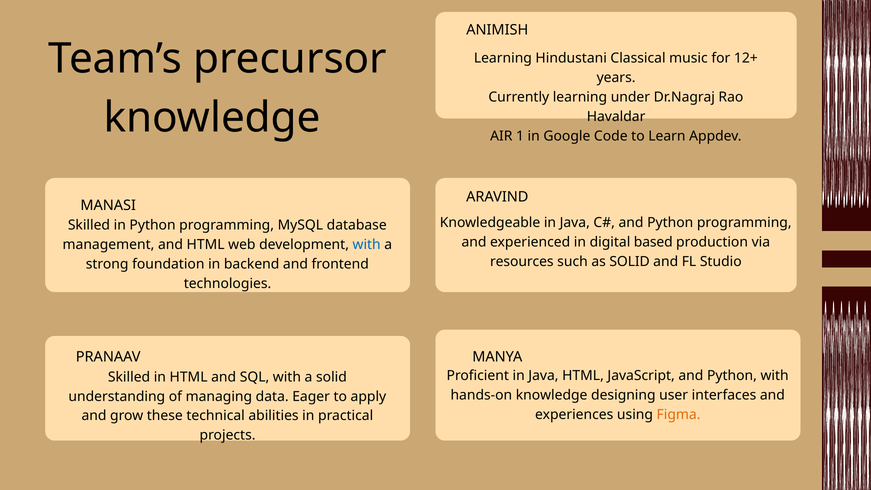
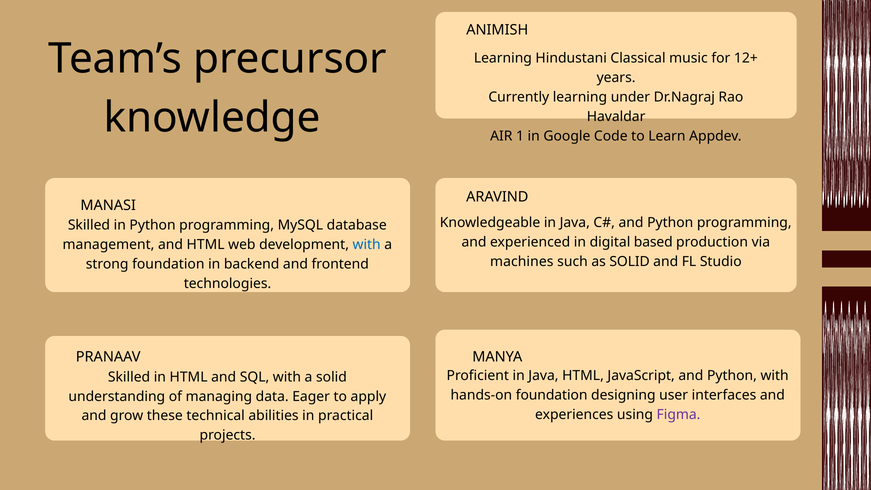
resources: resources -> machines (522, 261)
hands-on knowledge: knowledge -> foundation (552, 395)
Figma colour: orange -> purple (679, 415)
